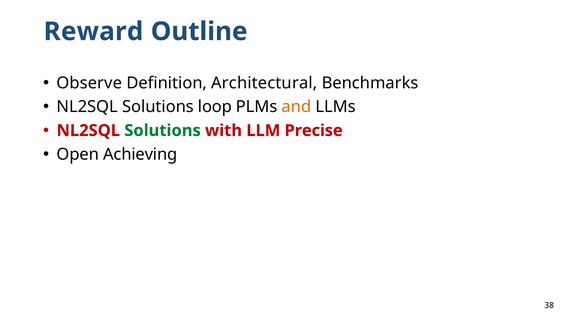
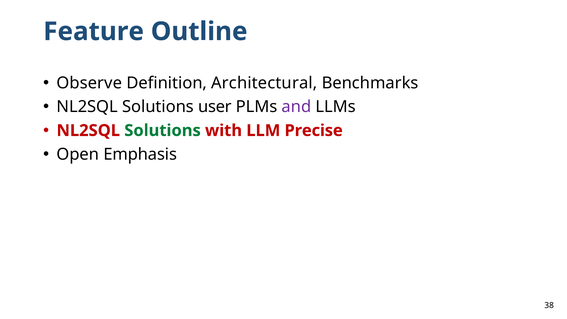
Reward: Reward -> Feature (94, 32)
loop: loop -> user (215, 107)
and colour: orange -> purple (296, 107)
Achieving: Achieving -> Emphasis (140, 154)
